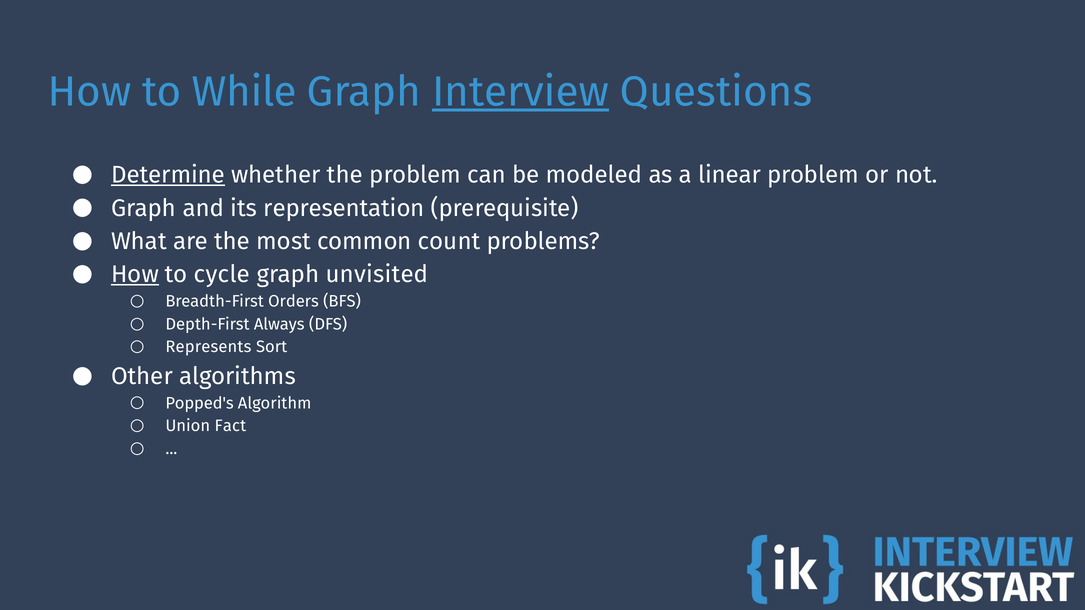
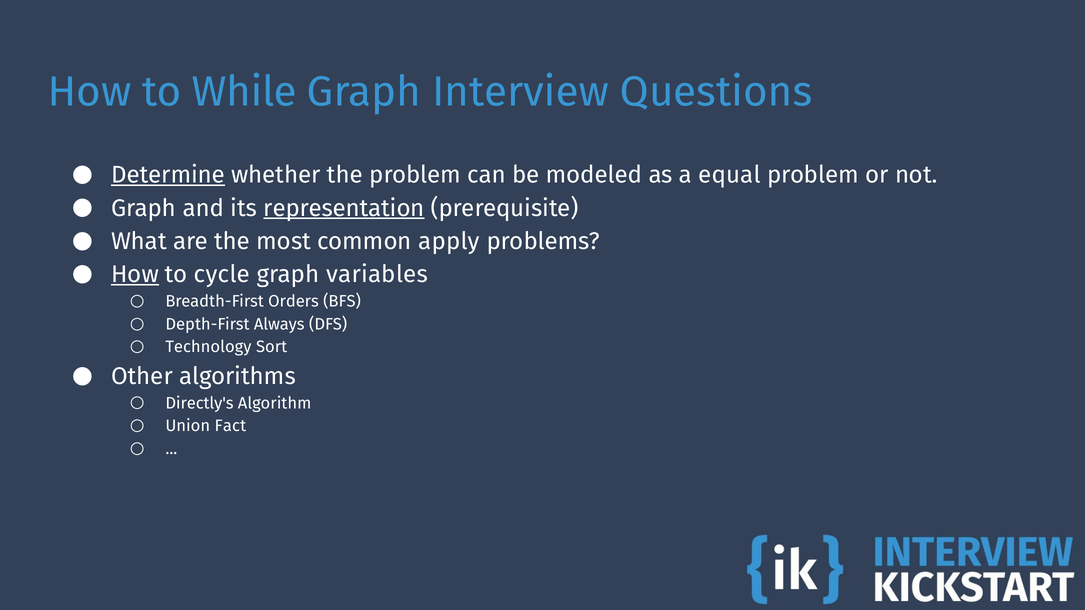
Interview underline: present -> none (520, 92)
linear: linear -> equal (730, 175)
representation underline: none -> present (344, 208)
count: count -> apply (449, 241)
unvisited: unvisited -> variables (377, 275)
Represents: Represents -> Technology (208, 347)
Popped's: Popped's -> Directly's (199, 403)
